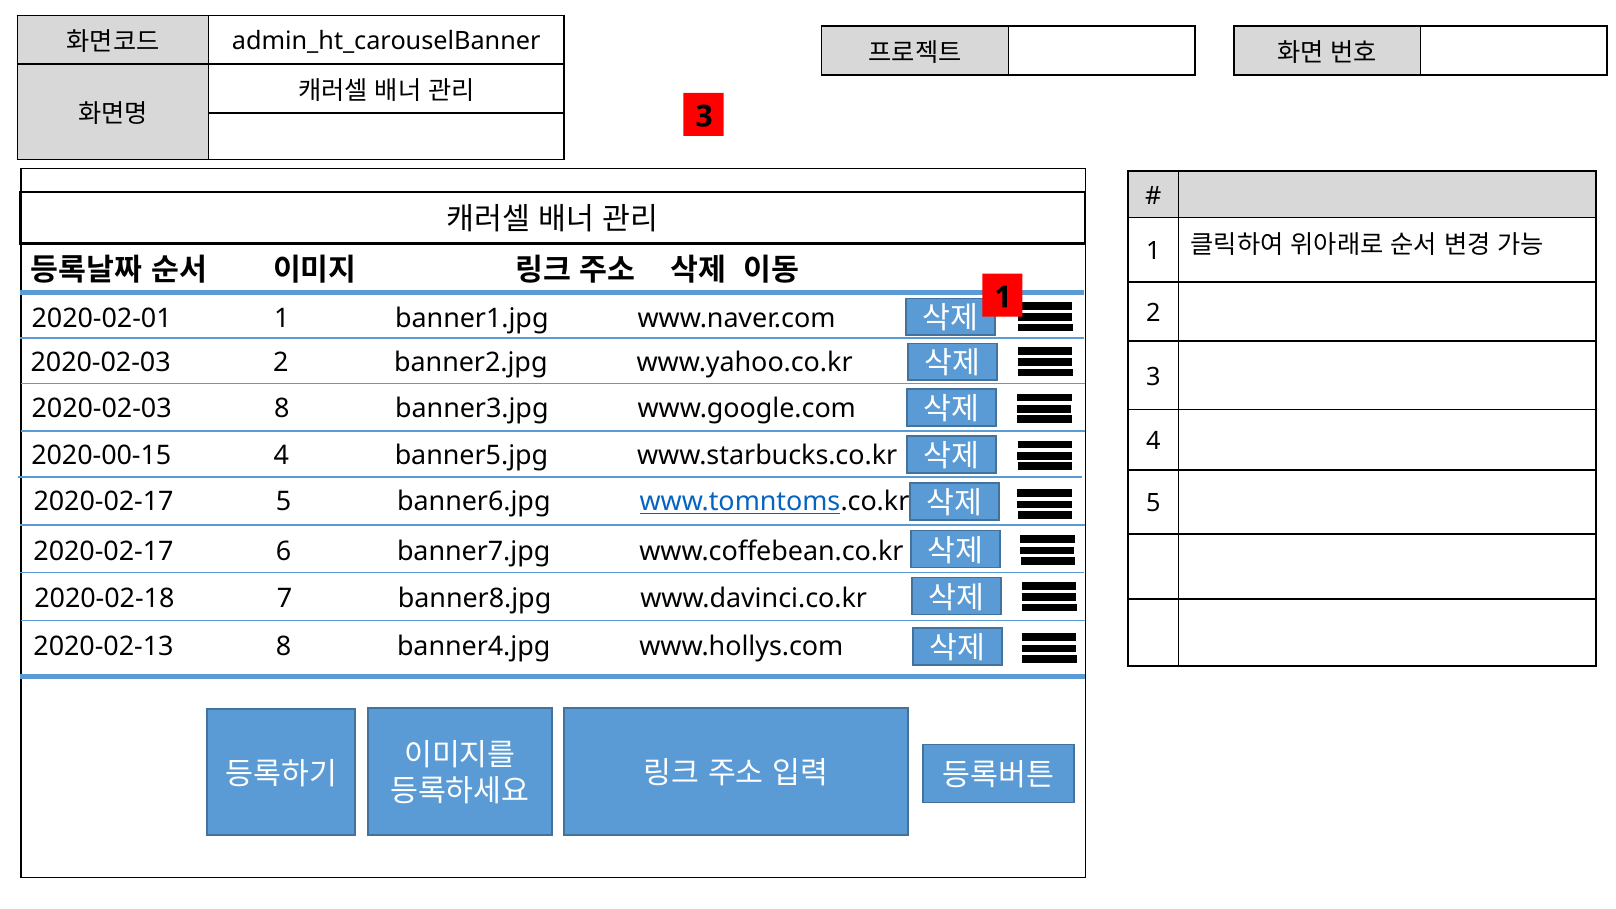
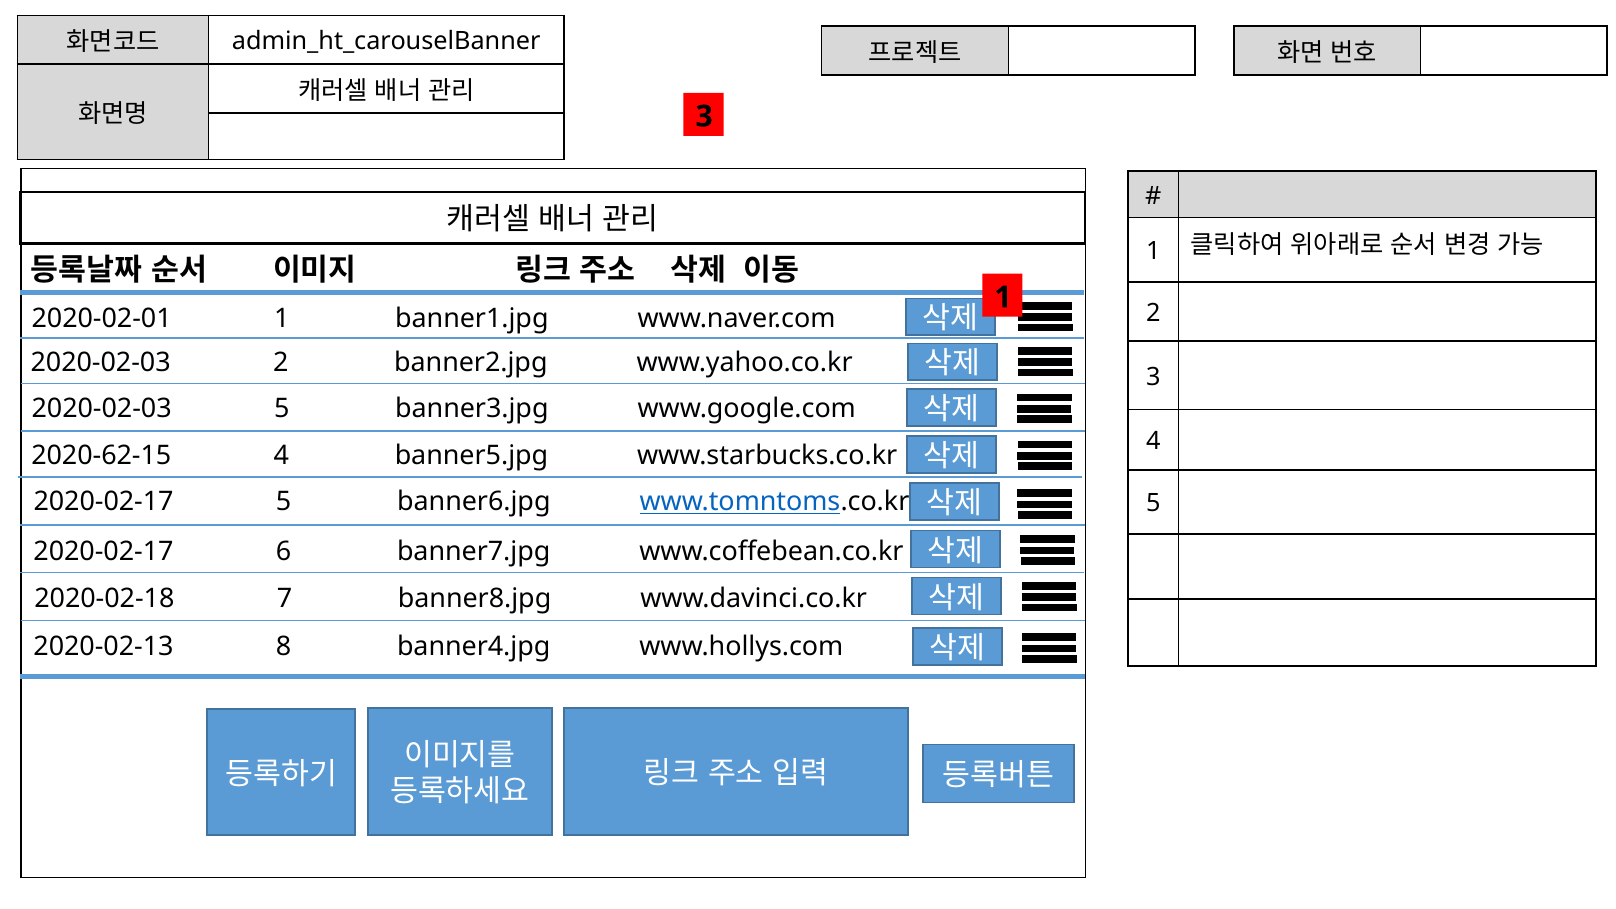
2020-02-03 8: 8 -> 5 (282, 408)
2020-00-15: 2020-00-15 -> 2020-62-15 (101, 456)
